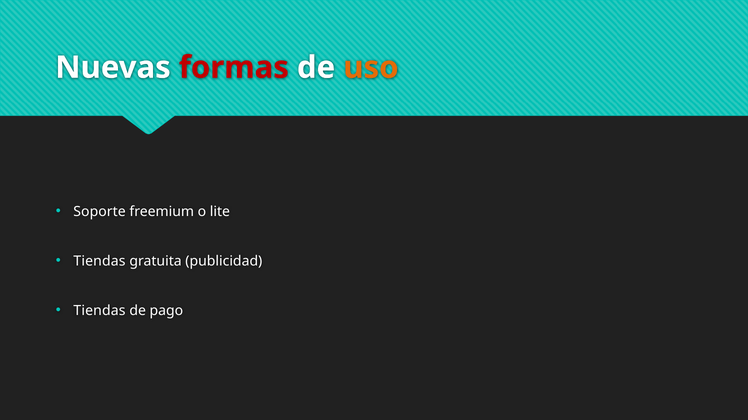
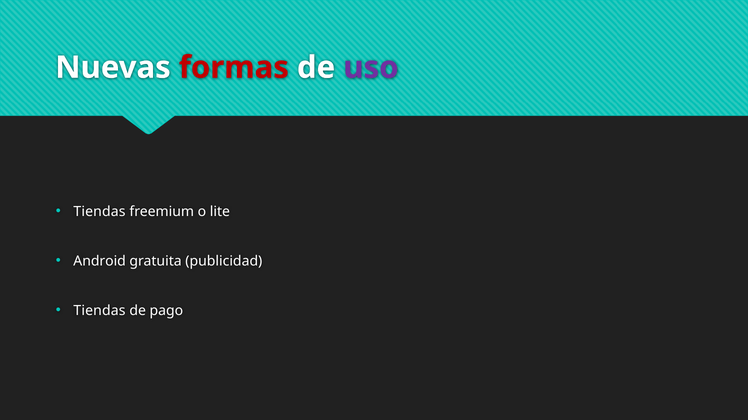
uso colour: orange -> purple (371, 68)
Soporte: Soporte -> Tiendas (100, 212)
Tiendas: Tiendas -> Android (100, 261)
